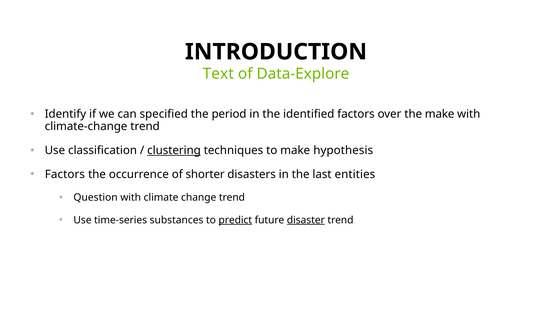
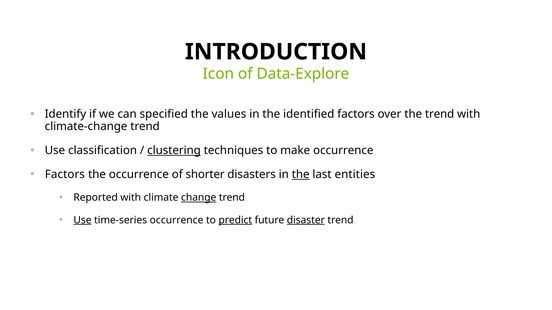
Text: Text -> Icon (218, 74)
period: period -> values (229, 114)
the make: make -> trend (440, 114)
make hypothesis: hypothesis -> occurrence (343, 151)
the underline: none -> present (301, 175)
Question: Question -> Reported (96, 198)
change underline: none -> present (199, 198)
Use underline: none -> present (82, 220)
time-series substances: substances -> occurrence (177, 220)
